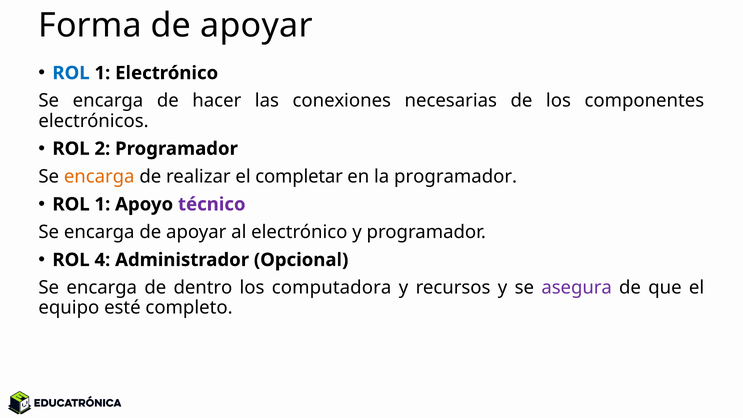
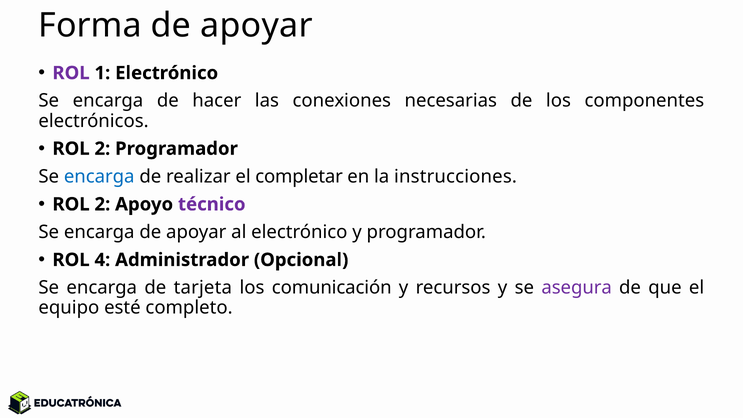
ROL colour: blue -> purple (71, 73)
encarga colour: orange -> blue (99, 176)
la programador: programador -> instrucciones (456, 176)
1: 1 -> 2 (102, 204)
dentro: dentro -> tarjeta (203, 288)
computadora: computadora -> comunicación (332, 288)
